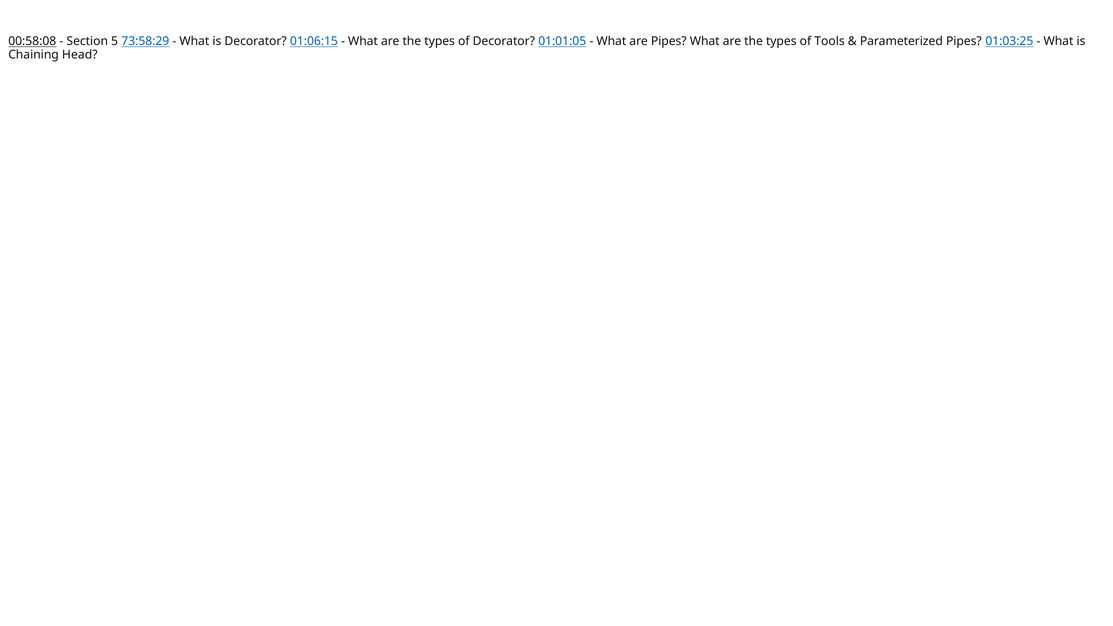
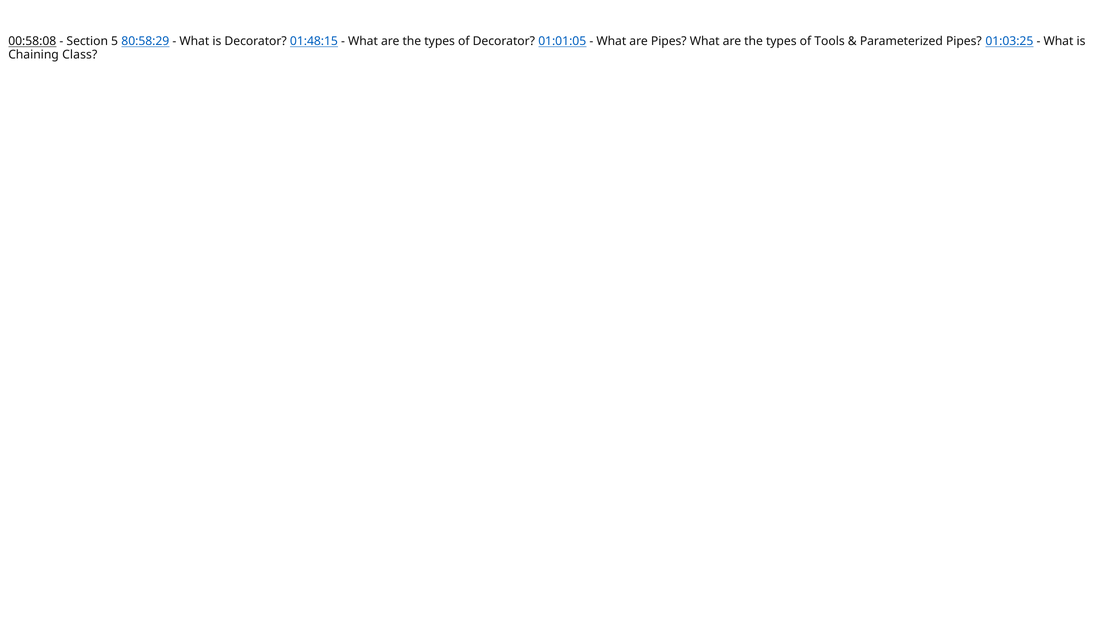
73:58:29: 73:58:29 -> 80:58:29 (145, 41)
01:06:15: 01:06:15 -> 01:48:15 (314, 41)
Head: Head -> Class (80, 55)
